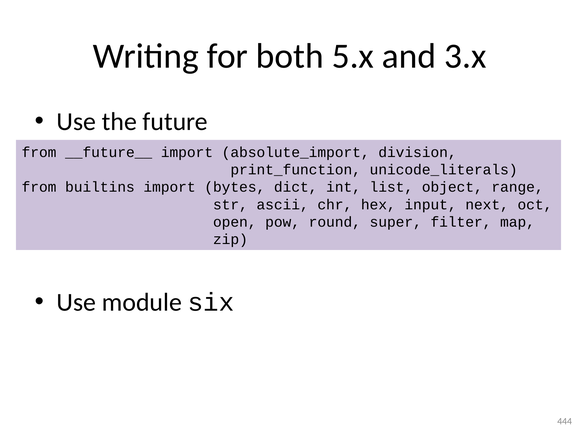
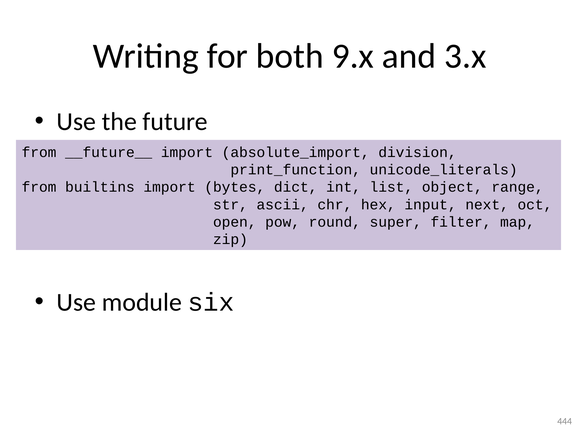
5.x: 5.x -> 9.x (353, 56)
